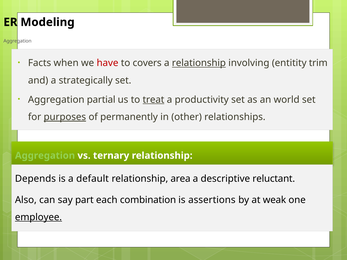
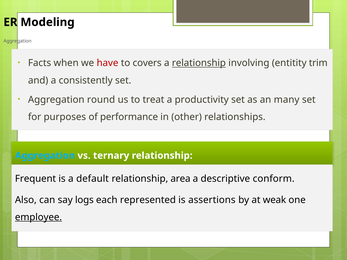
strategically: strategically -> consistently (86, 80)
partial: partial -> round (101, 100)
treat underline: present -> none (153, 100)
world: world -> many (287, 100)
purposes underline: present -> none (65, 117)
permanently: permanently -> performance (129, 117)
Aggregation colour: light green -> light blue (45, 156)
Depends: Depends -> Frequent (35, 179)
reluctant: reluctant -> conform (274, 179)
part: part -> logs (84, 200)
combination: combination -> represented (148, 200)
